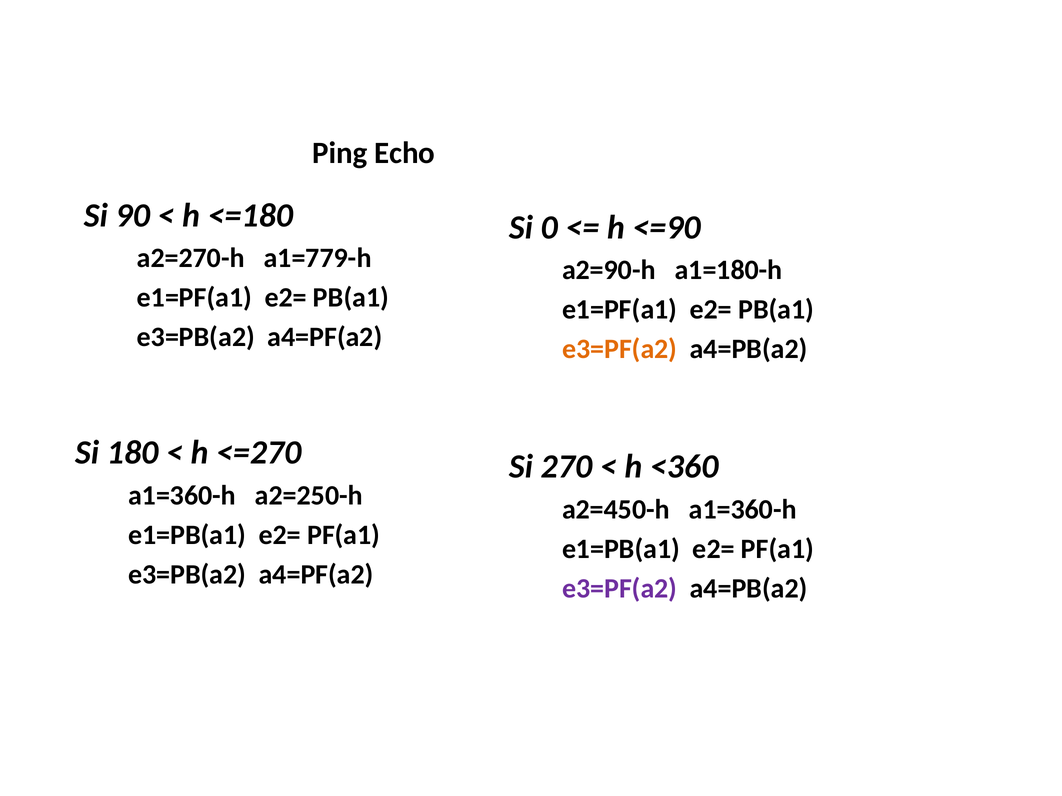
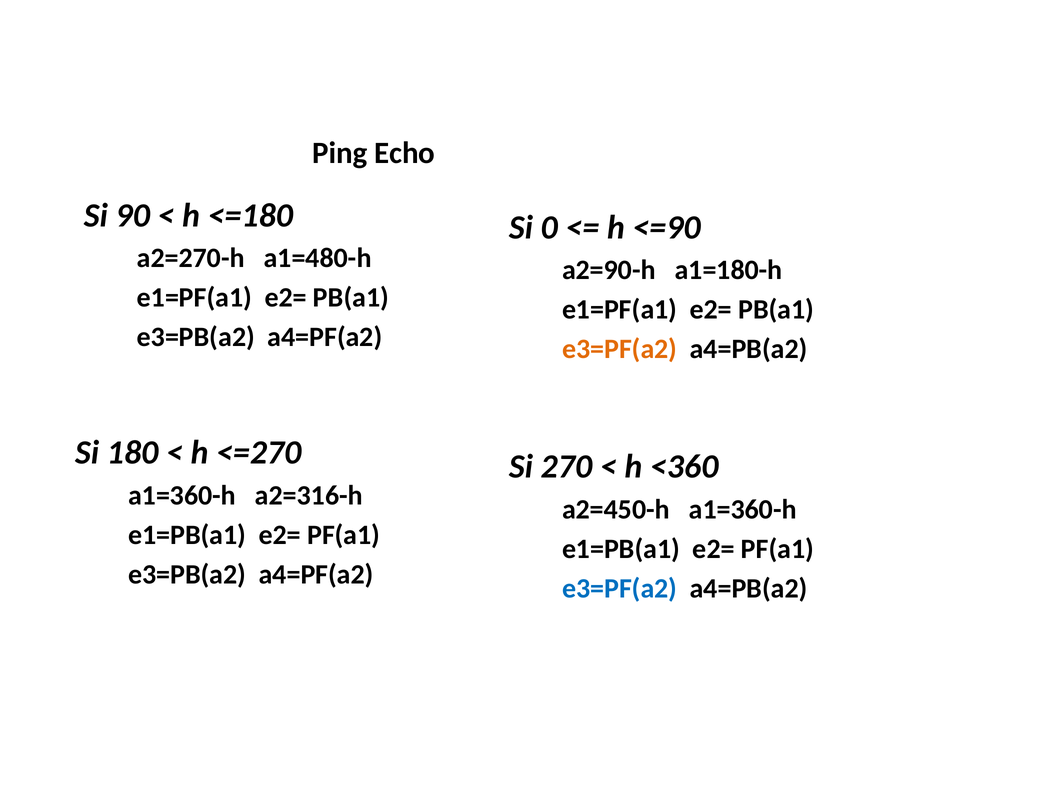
a1=779-h: a1=779-h -> a1=480-h (318, 258)
a2=250-h: a2=250-h -> a2=316-h (309, 496)
e3=PF(a2 colour: purple -> blue (620, 589)
